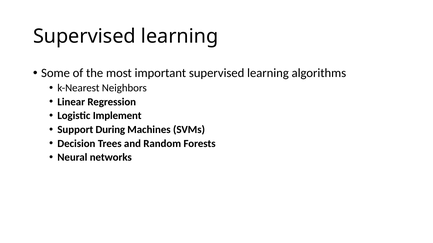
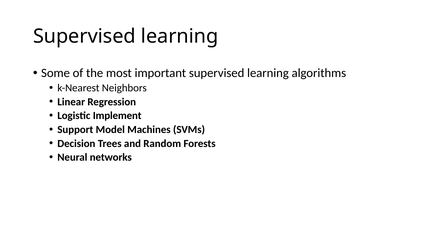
During: During -> Model (110, 130)
